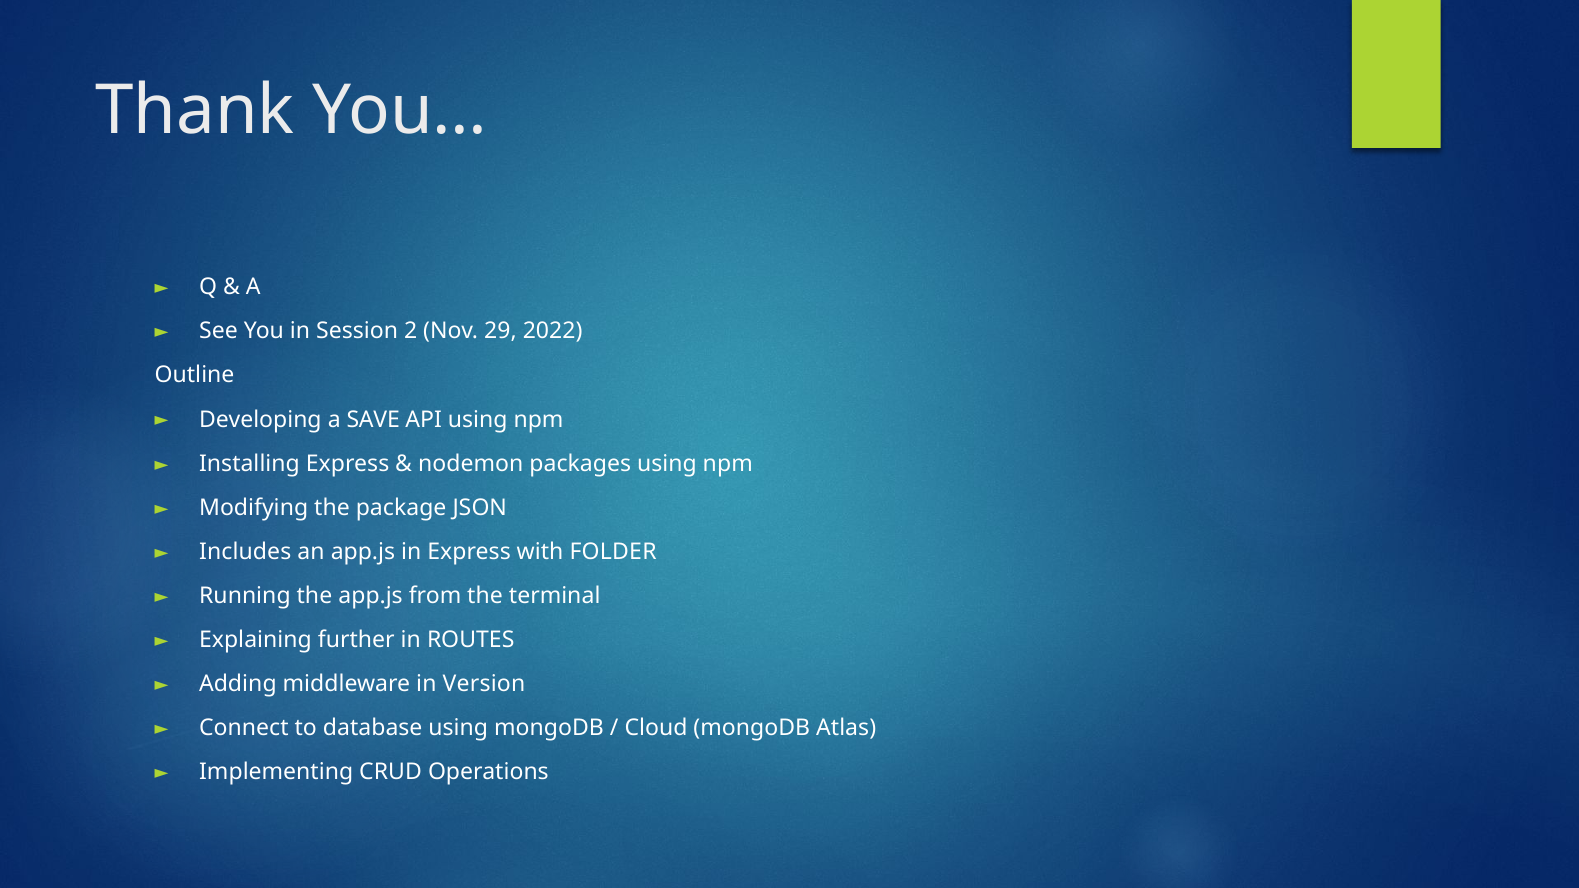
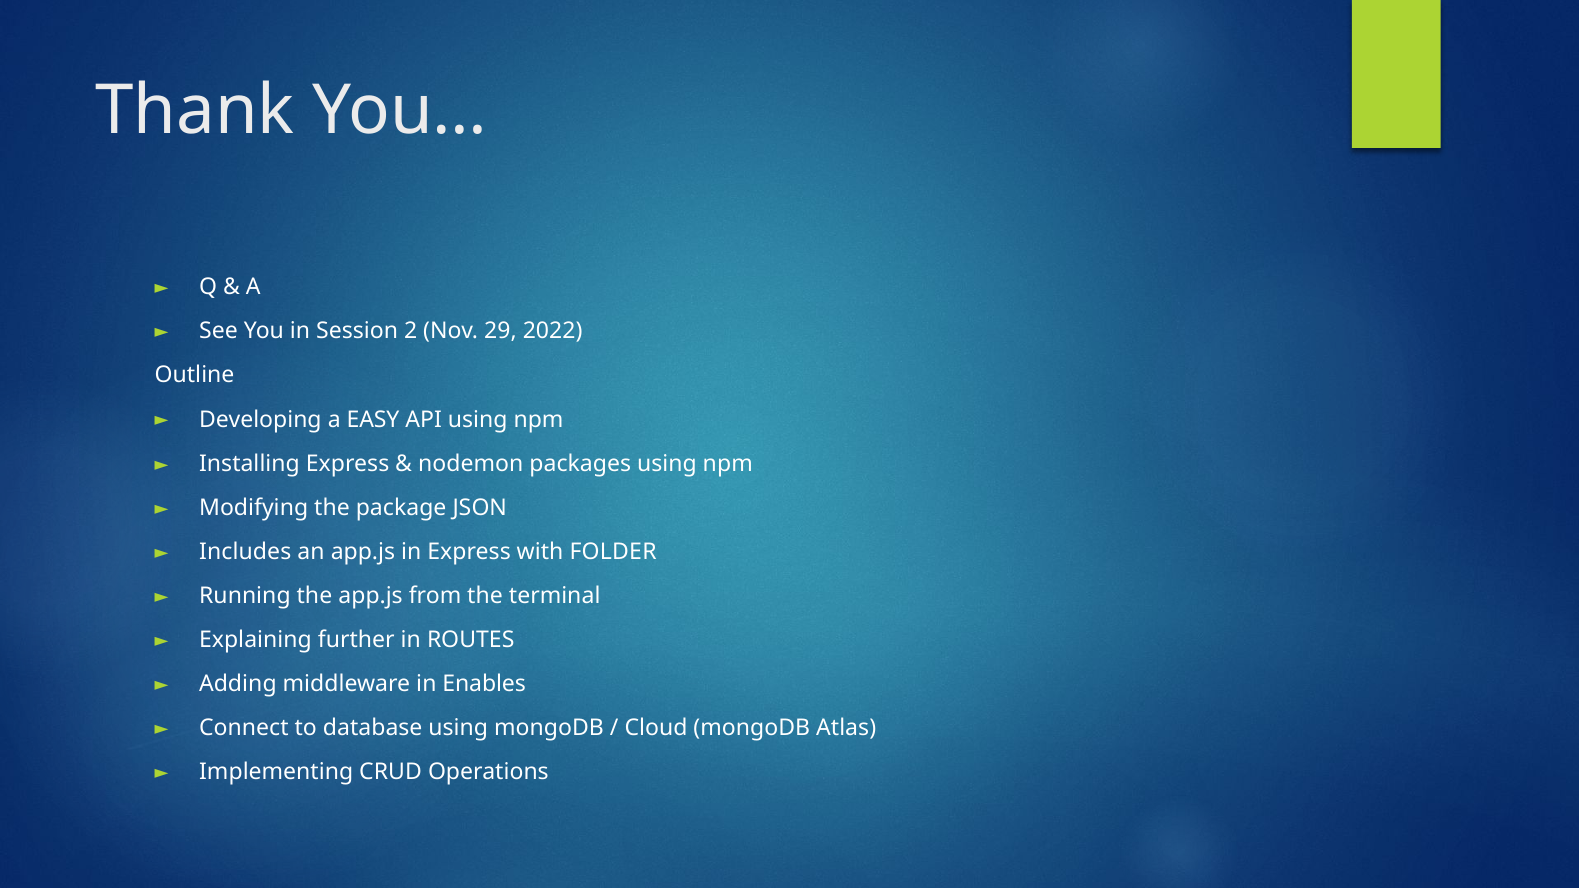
SAVE: SAVE -> EASY (373, 420)
Version: Version -> Enables (484, 684)
